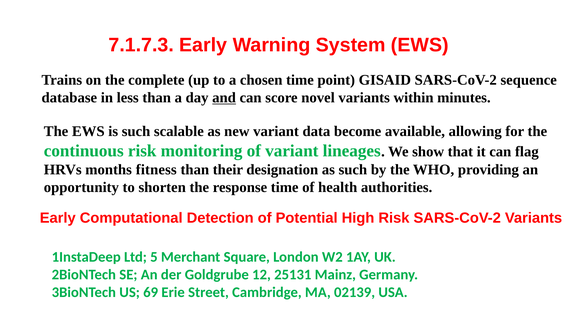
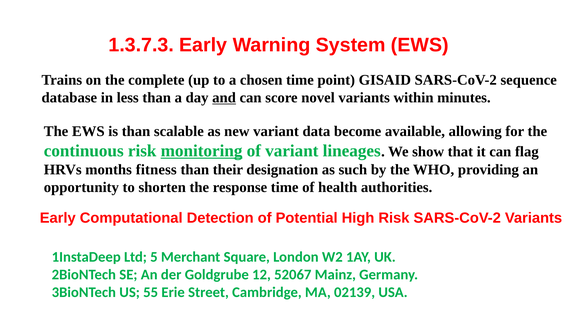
7.1.7.3: 7.1.7.3 -> 1.3.7.3 (141, 45)
is such: such -> than (136, 131)
monitoring underline: none -> present (202, 151)
25131: 25131 -> 52067 (293, 274)
69: 69 -> 55 (151, 292)
